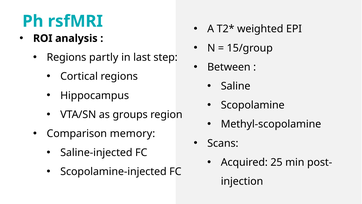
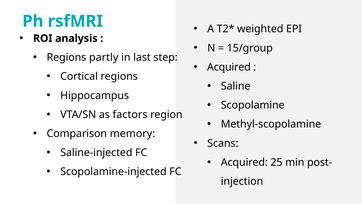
Between: Between -> Acquired (229, 67)
groups: groups -> factors (130, 114)
